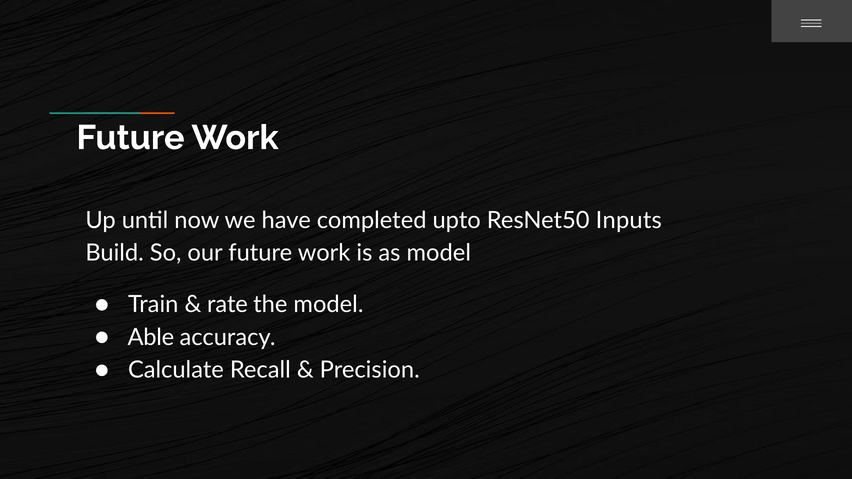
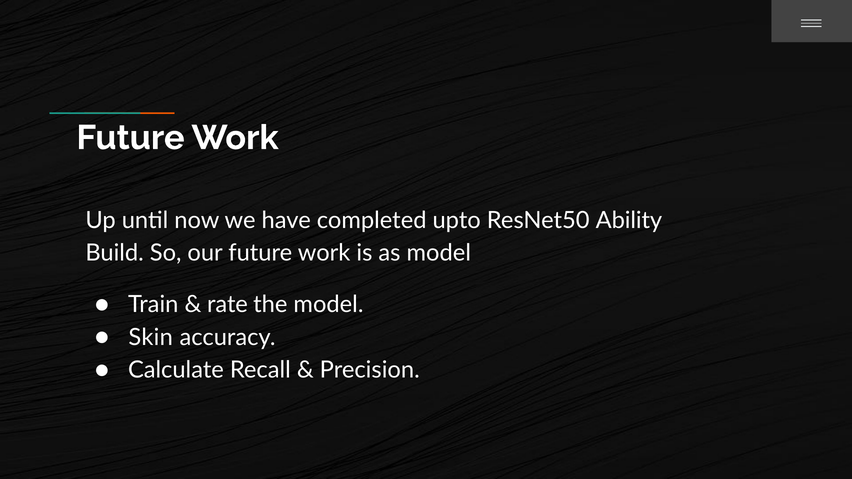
Inputs: Inputs -> Ability (629, 221)
Able: Able -> Skin (151, 338)
